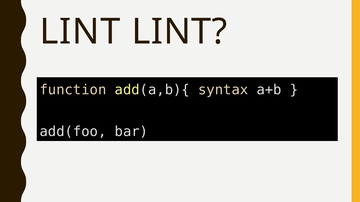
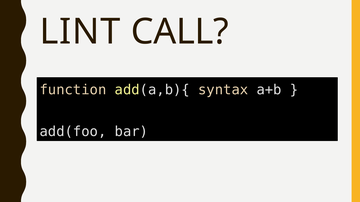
LINT LINT: LINT -> CALL (180, 32)
